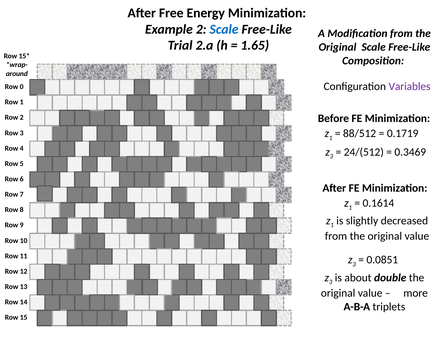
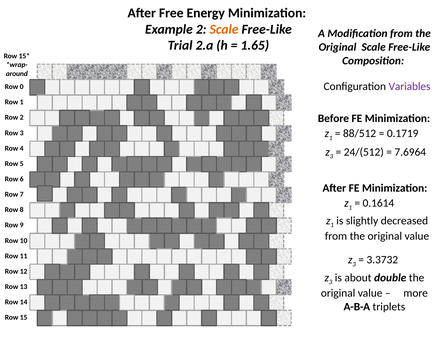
Scale colour: blue -> orange (224, 29)
0.3469: 0.3469 -> 7.6964 (410, 152)
0.0851: 0.0851 -> 3.3732 (382, 260)
